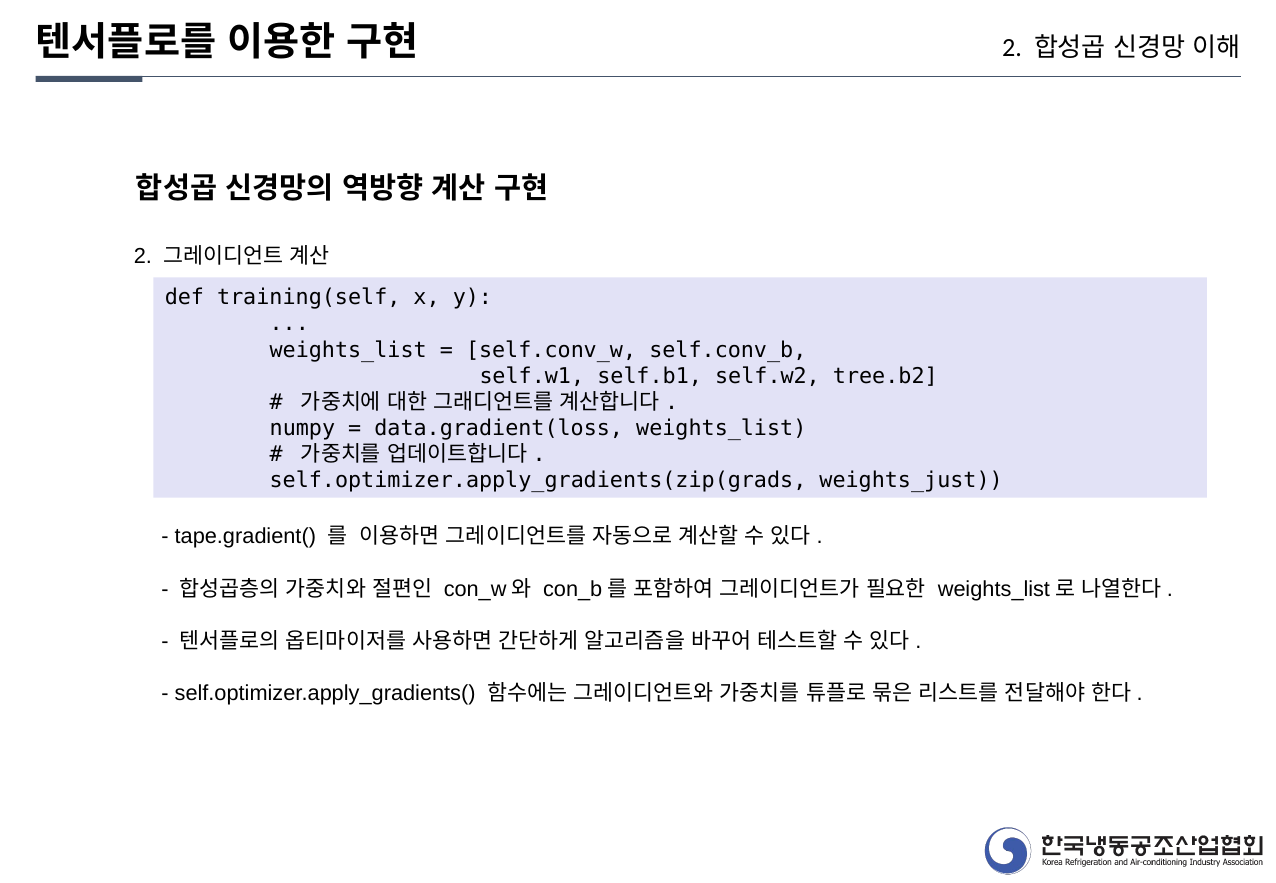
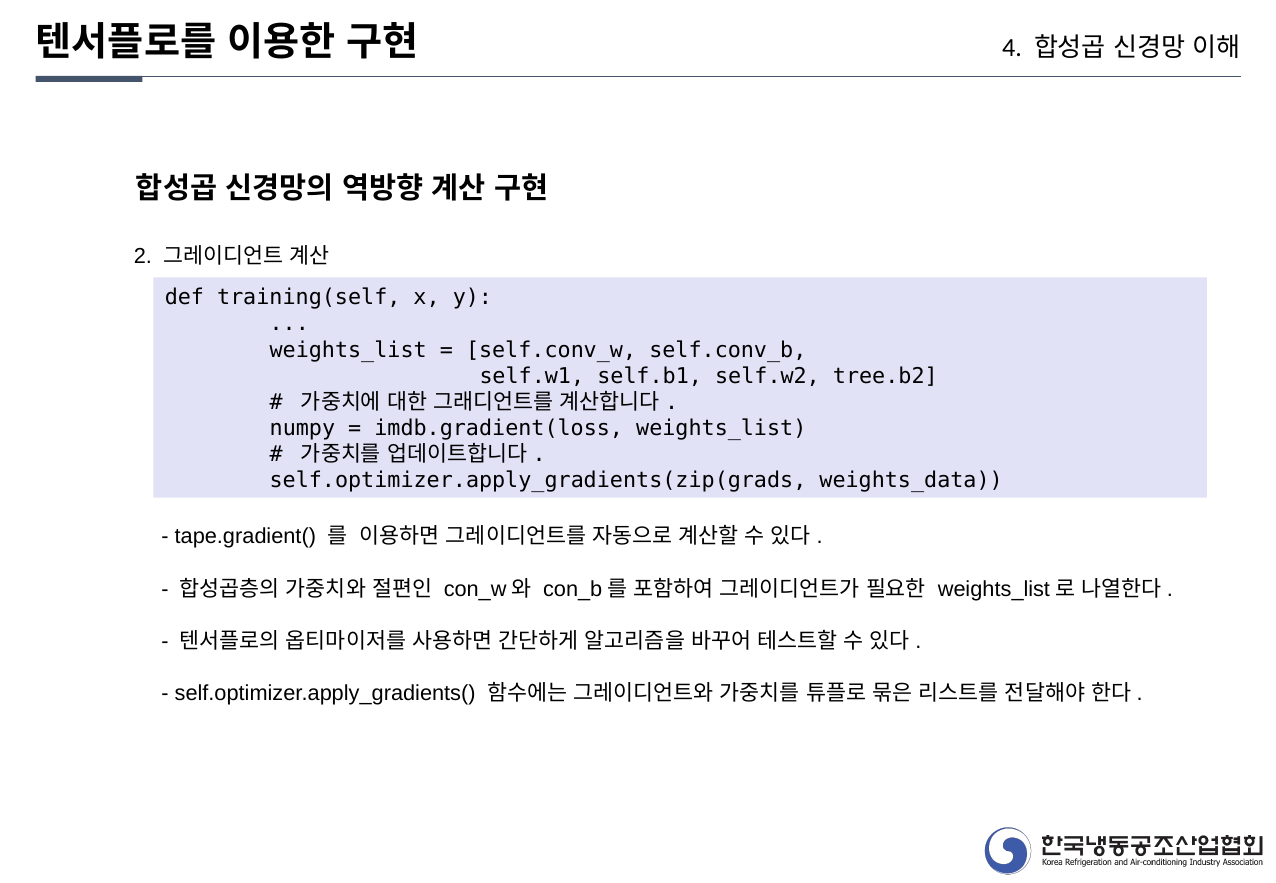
2: 2 -> 4 (1012, 48)
data.gradient(loss: data.gradient(loss -> imdb.gradient(loss (499, 428)
weights_just: weights_just -> weights_data (911, 481)
